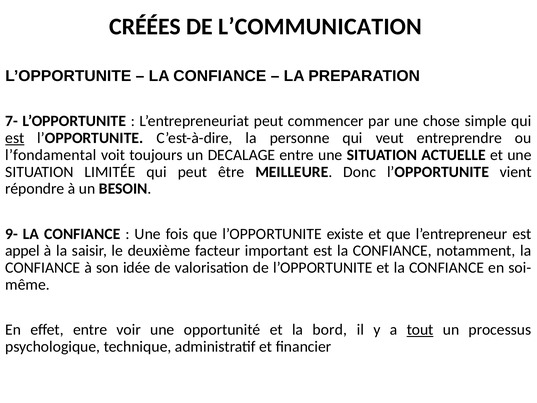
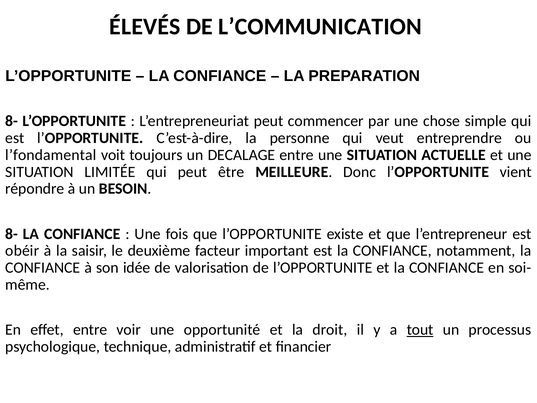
CRÉÉES: CRÉÉES -> ÉLEVÉS (145, 26)
7-: 7- -> 8- (12, 121)
est underline: present -> none (15, 138)
9-: 9- -> 8- (12, 234)
appel: appel -> obéir (22, 251)
bord: bord -> droit (330, 329)
